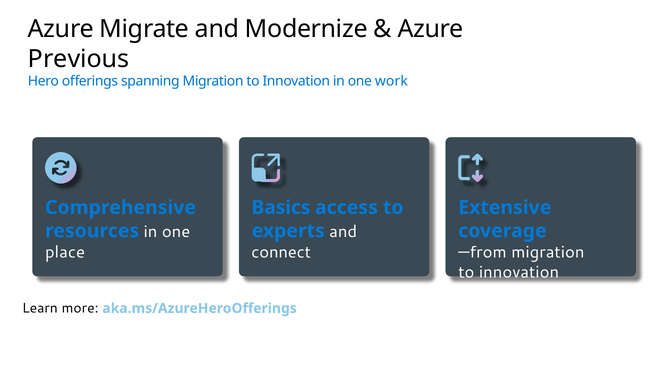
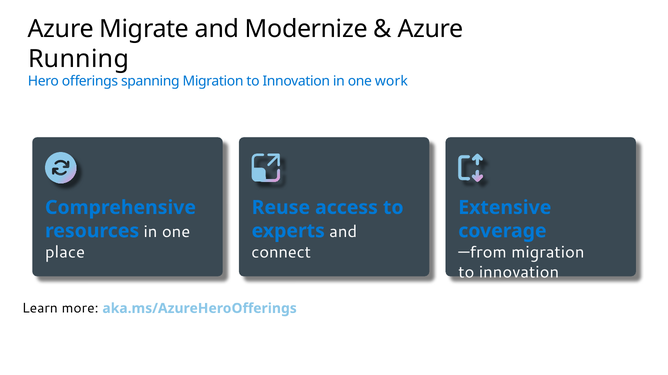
Previous: Previous -> Running (79, 59)
Basics: Basics -> Reuse (281, 208)
